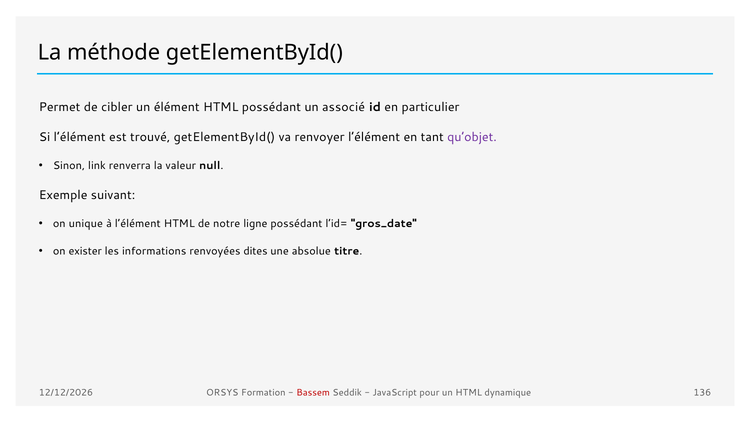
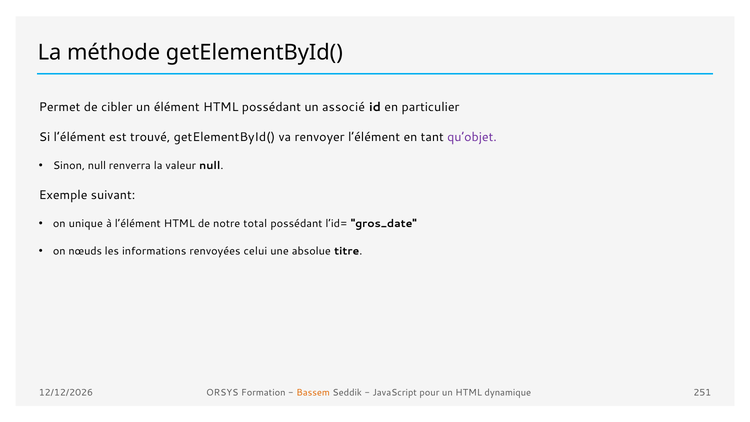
Sinon link: link -> null (97, 166)
ligne: ligne -> total (255, 223)
exister: exister -> nœuds (85, 251)
dites: dites -> celui (255, 251)
Bassem colour: red -> orange (313, 393)
136: 136 -> 251 (702, 393)
